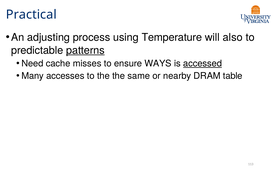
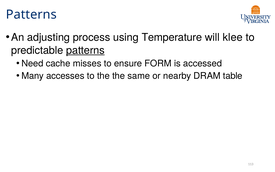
Practical: Practical -> Patterns (31, 14)
also: also -> klee (233, 37)
WAYS: WAYS -> FORM (158, 63)
accessed underline: present -> none (203, 63)
